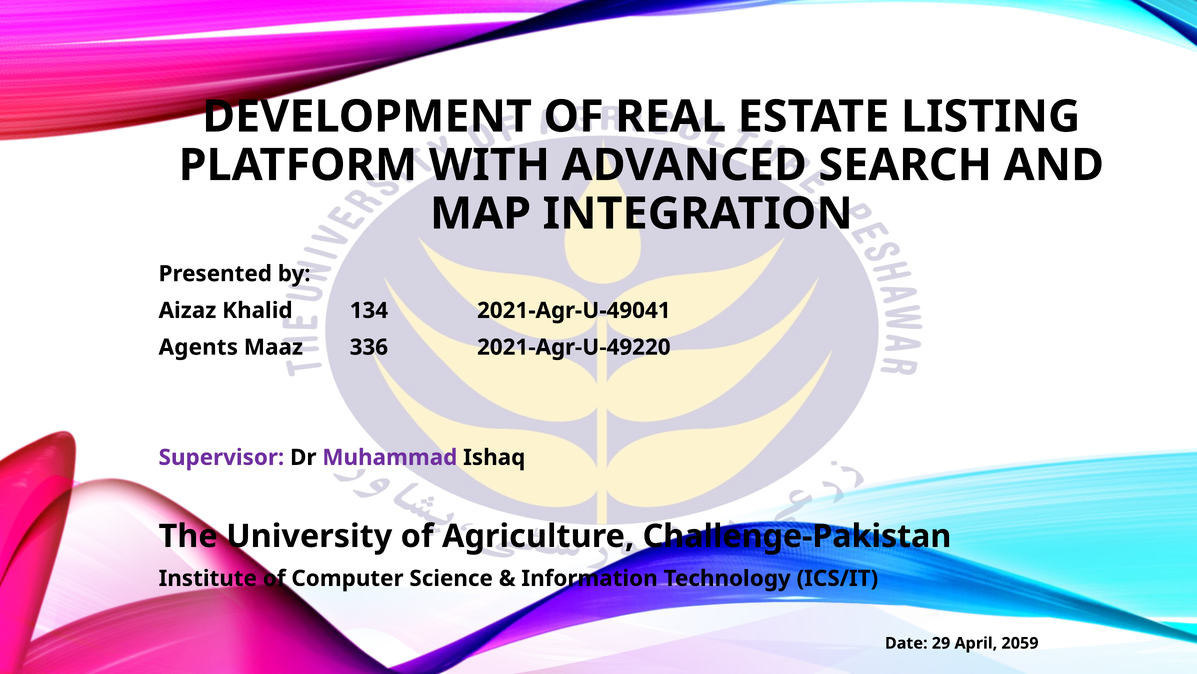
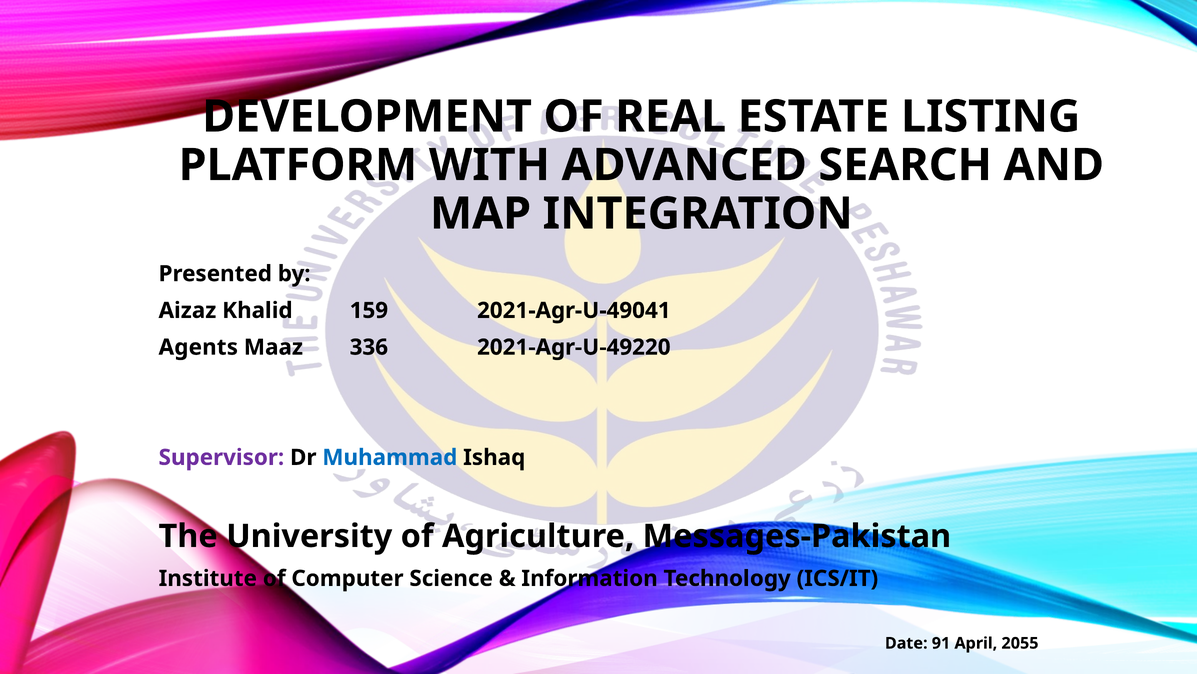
134: 134 -> 159 (369, 310)
Muhammad colour: purple -> blue (390, 457)
Challenge-Pakistan: Challenge-Pakistan -> Messages-Pakistan (797, 536)
29: 29 -> 91 (941, 643)
2059: 2059 -> 2055 (1020, 643)
